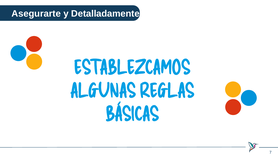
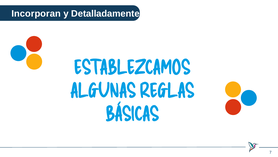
Asegurarte: Asegurarte -> Incorporan (36, 14)
